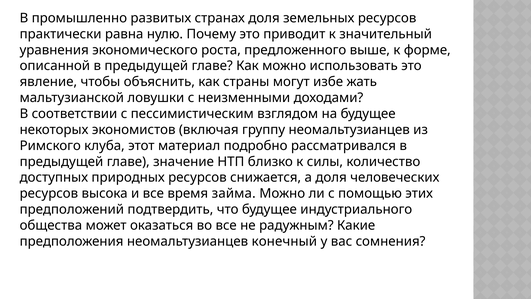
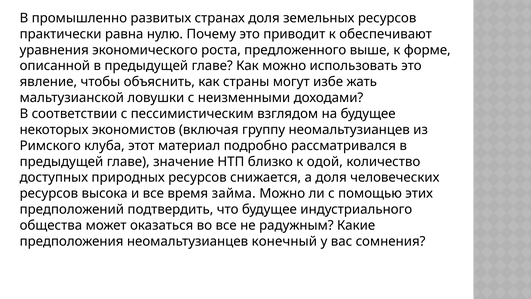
значительный: значительный -> обеспечивают (386, 34)
силы: силы -> одой (325, 161)
